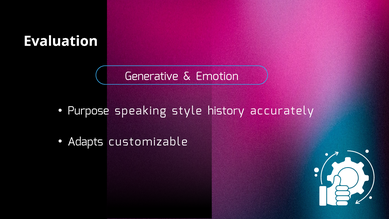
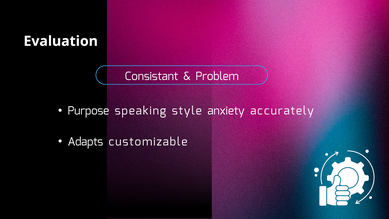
Generative: Generative -> Consistant (151, 76)
Emotion: Emotion -> Problem (217, 76)
history: history -> anxiety (226, 111)
